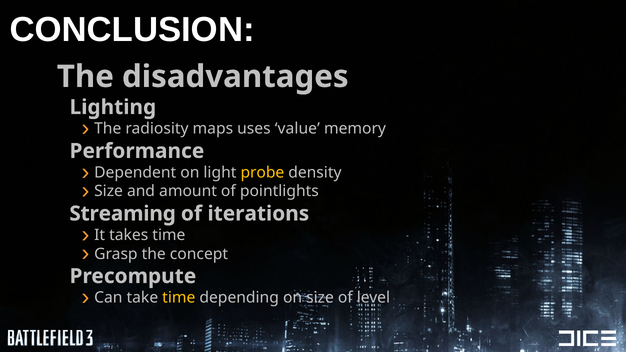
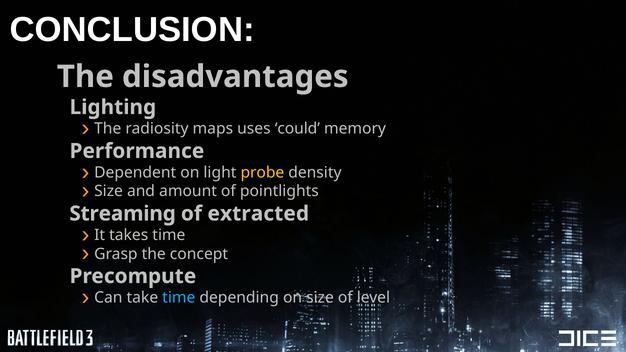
value: value -> could (297, 129)
iterations: iterations -> extracted (258, 214)
time colour: yellow -> light blue (179, 298)
